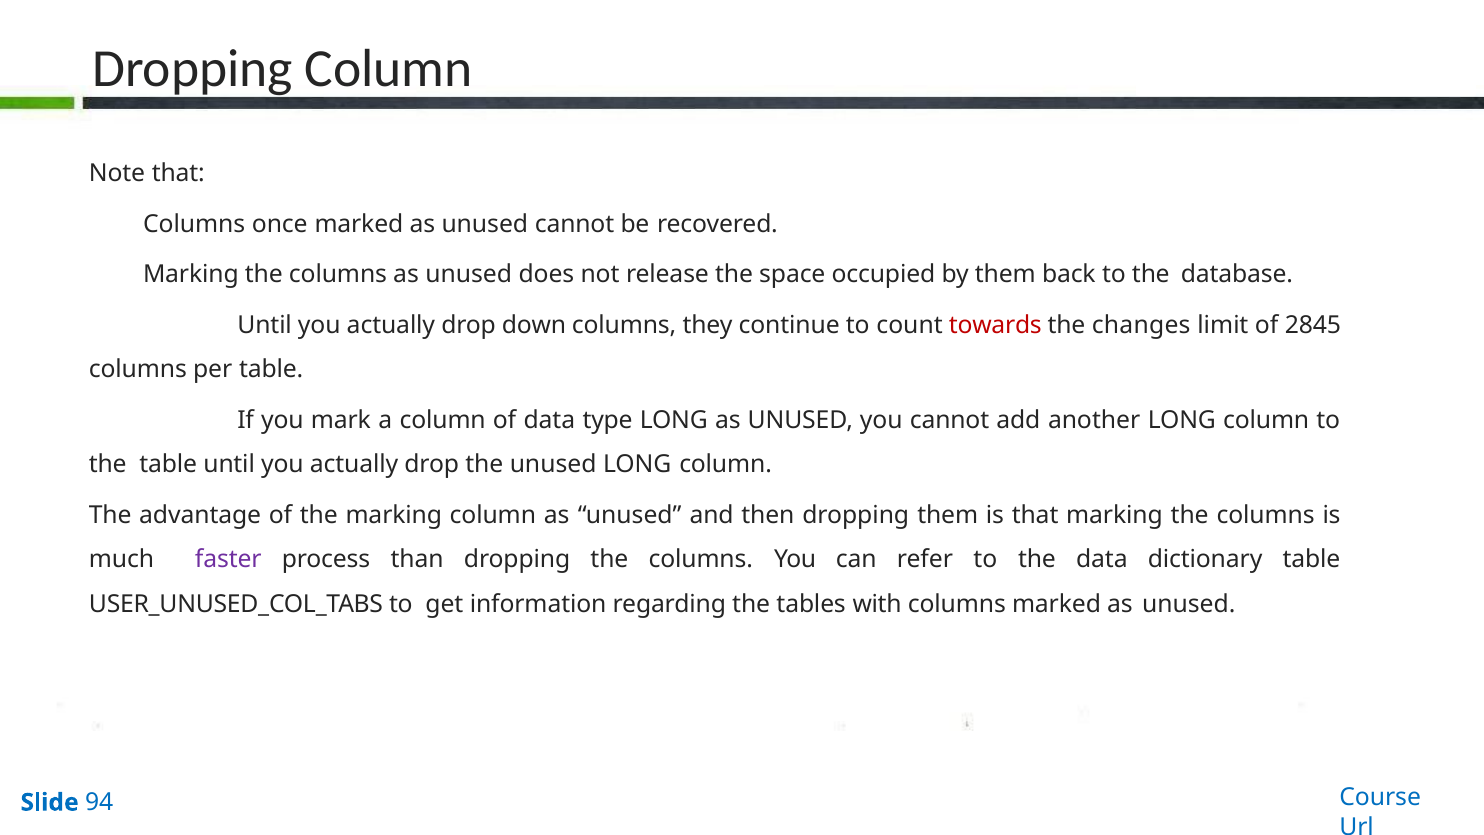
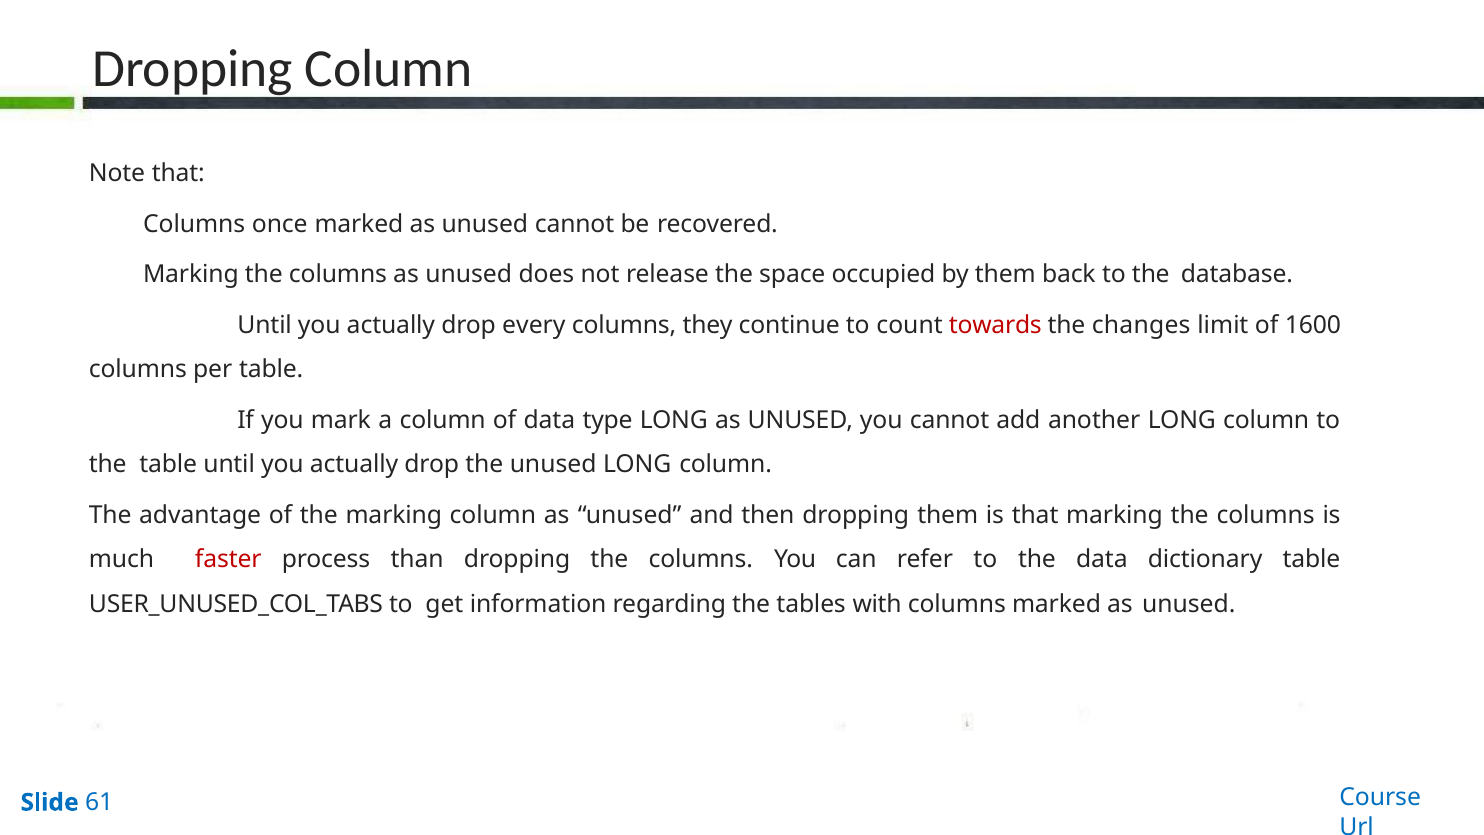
down: down -> every (534, 325)
2845: 2845 -> 1600 (1313, 325)
faster colour: purple -> red (228, 559)
94: 94 -> 61 (99, 802)
